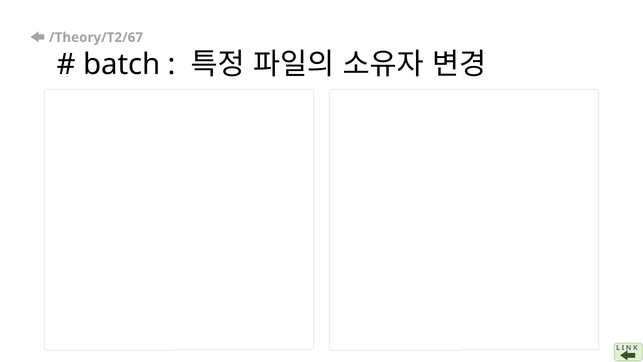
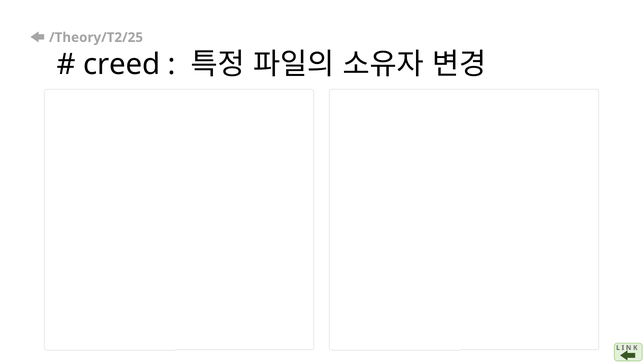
/Theory/T2/67: /Theory/T2/67 -> /Theory/T2/25 (96, 37)
batch: batch -> creed (122, 64)
